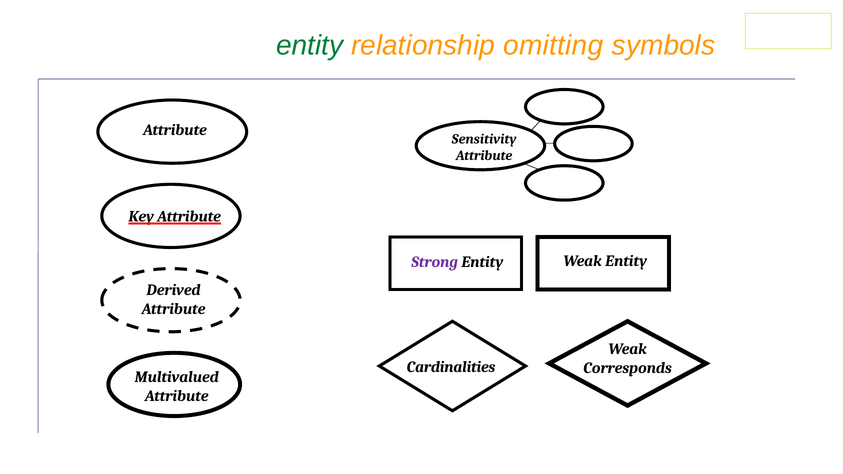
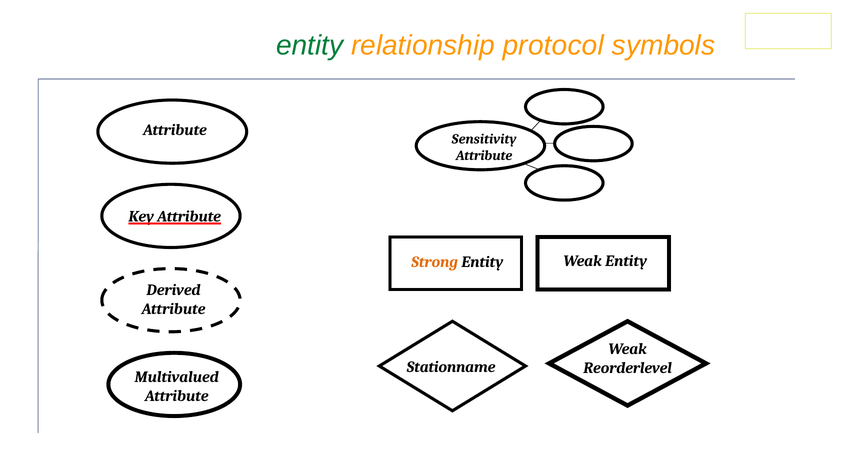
omitting: omitting -> protocol (553, 46)
Strong colour: purple -> orange (435, 262)
Cardinalities: Cardinalities -> Stationname (451, 367)
Corresponds: Corresponds -> Reorderlevel (628, 368)
